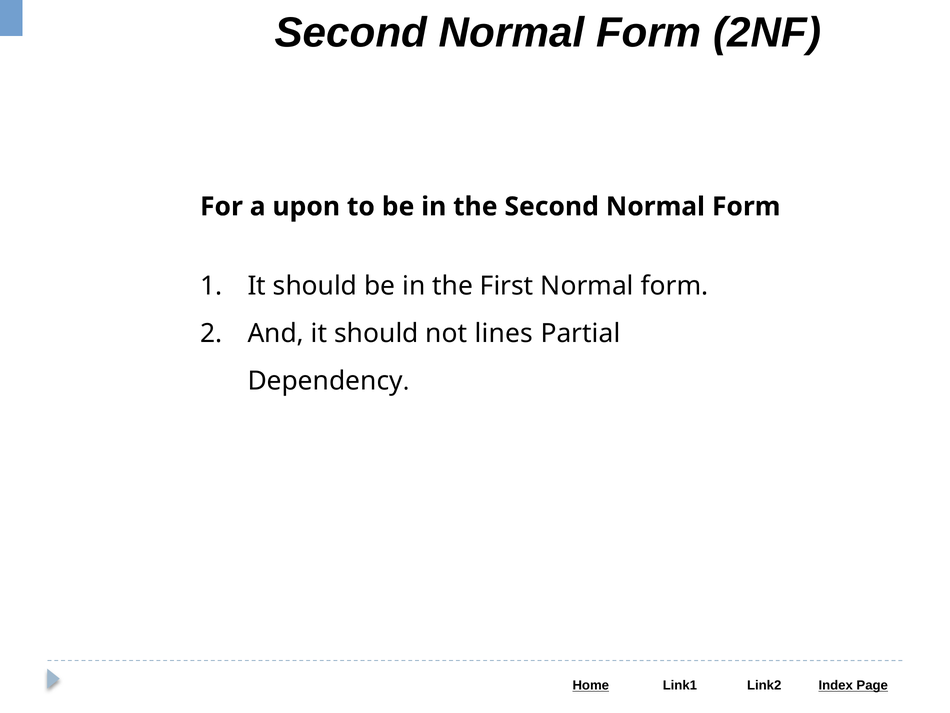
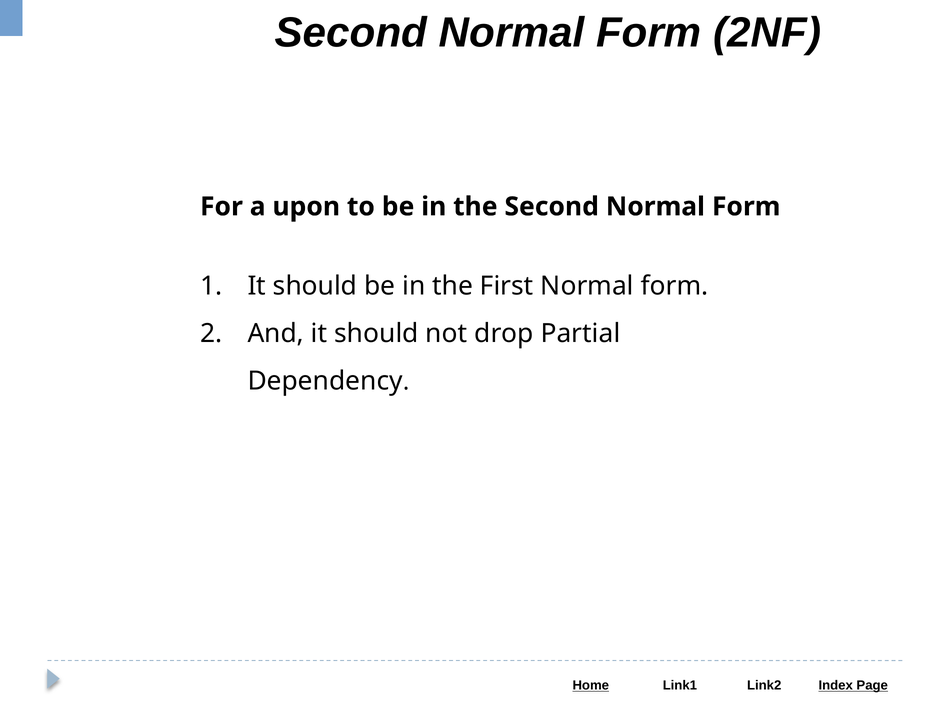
lines: lines -> drop (504, 333)
